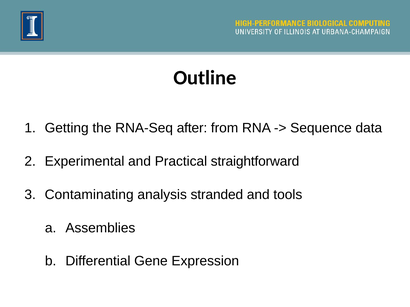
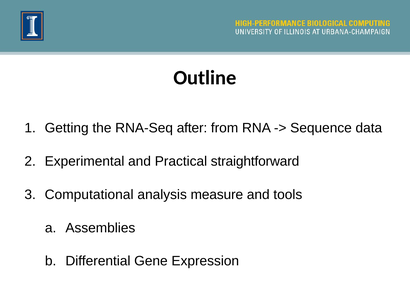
Contaminating: Contaminating -> Computational (89, 195)
stranded: stranded -> measure (217, 195)
